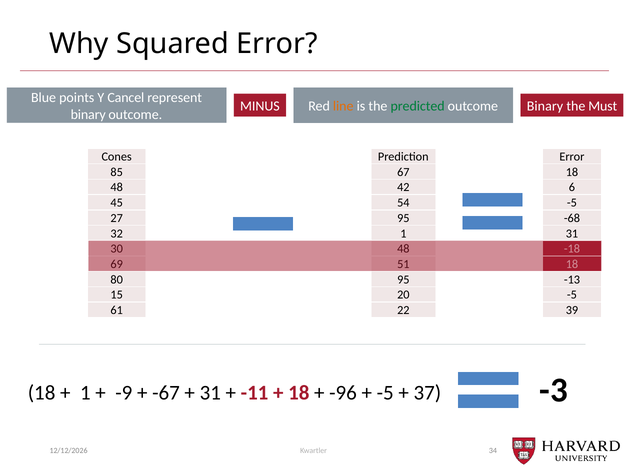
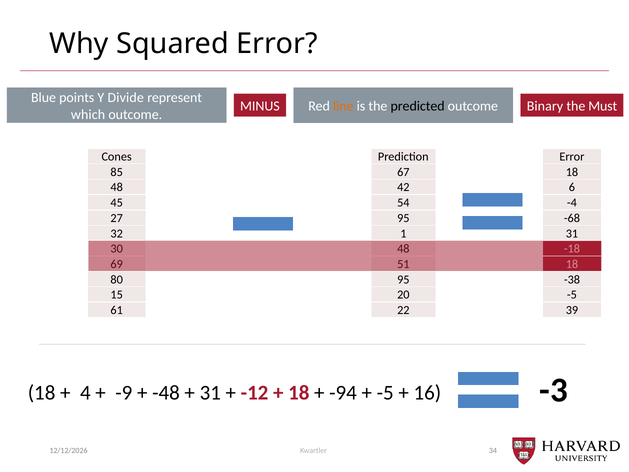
Cancel: Cancel -> Divide (126, 98)
predicted colour: green -> black (418, 106)
binary: binary -> which (88, 115)
-5: -5 -> -4 (572, 203)
-13: -13 -> -38 (572, 279)
1: 1 -> 4 (85, 392)
-67: -67 -> -48 (166, 392)
-11: -11 -> -12 (255, 392)
-96: -96 -> -94 (343, 392)
37: 37 -> 16 (427, 392)
